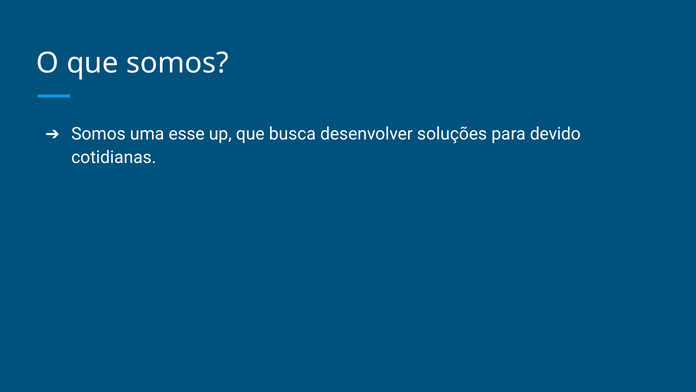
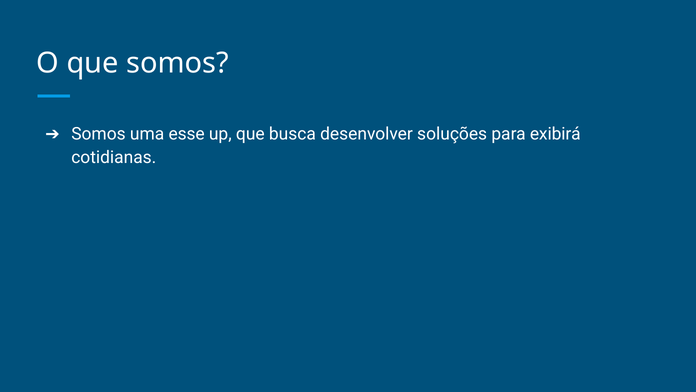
devido: devido -> exibirá (555, 134)
